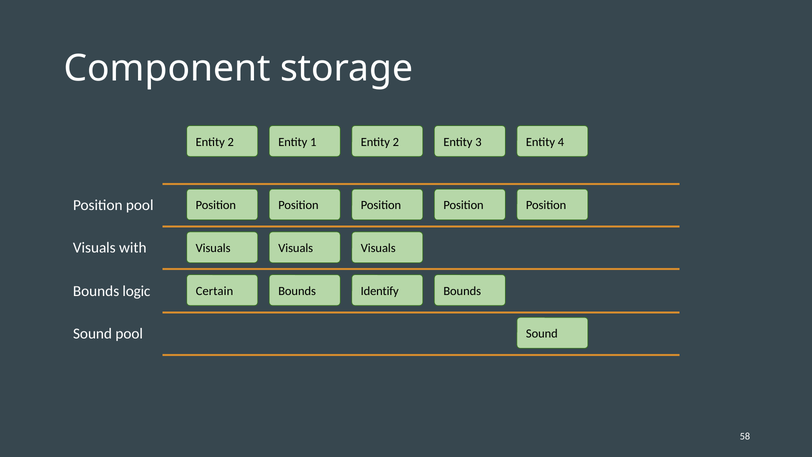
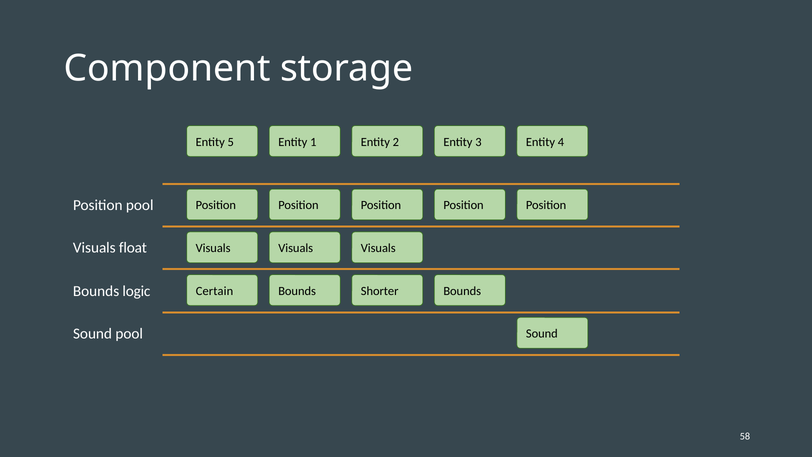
2: 2 -> 5 (231, 142)
with: with -> float (133, 248)
Identify: Identify -> Shorter (380, 291)
